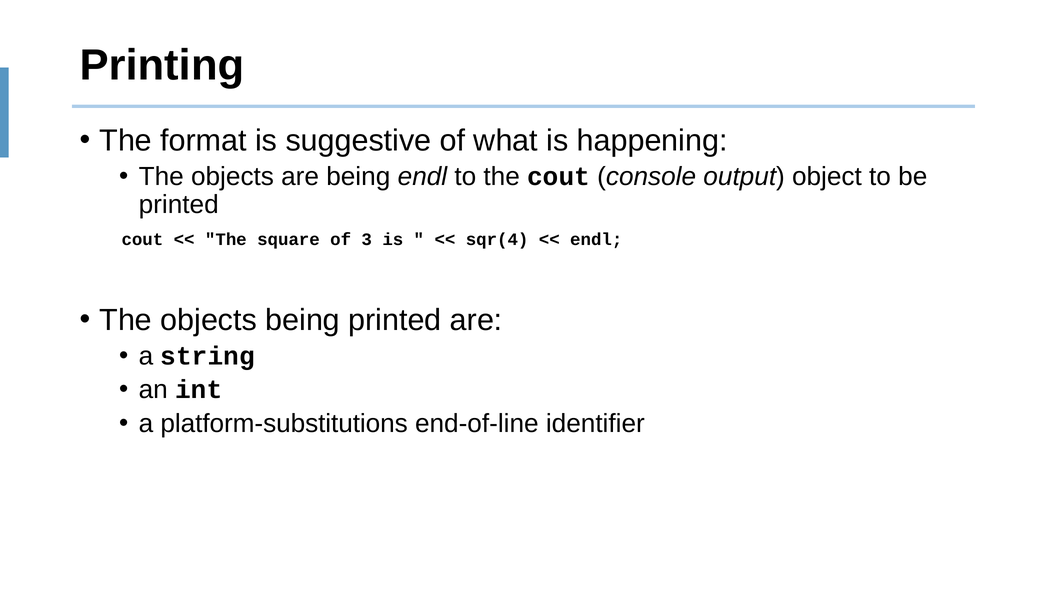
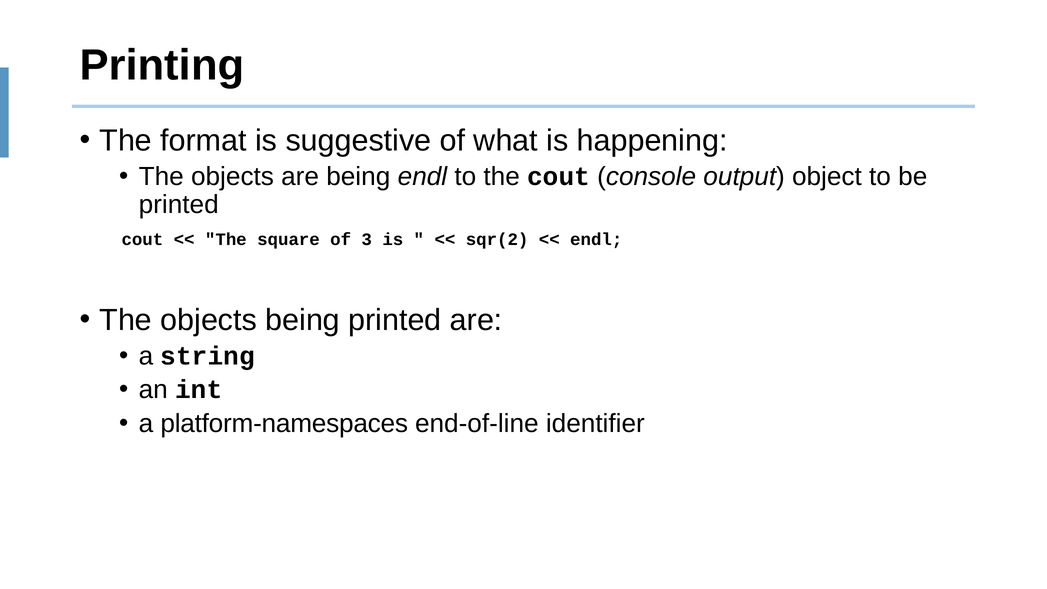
sqr(4: sqr(4 -> sqr(2 (497, 239)
platform-substitutions: platform-substitutions -> platform-namespaces (284, 423)
